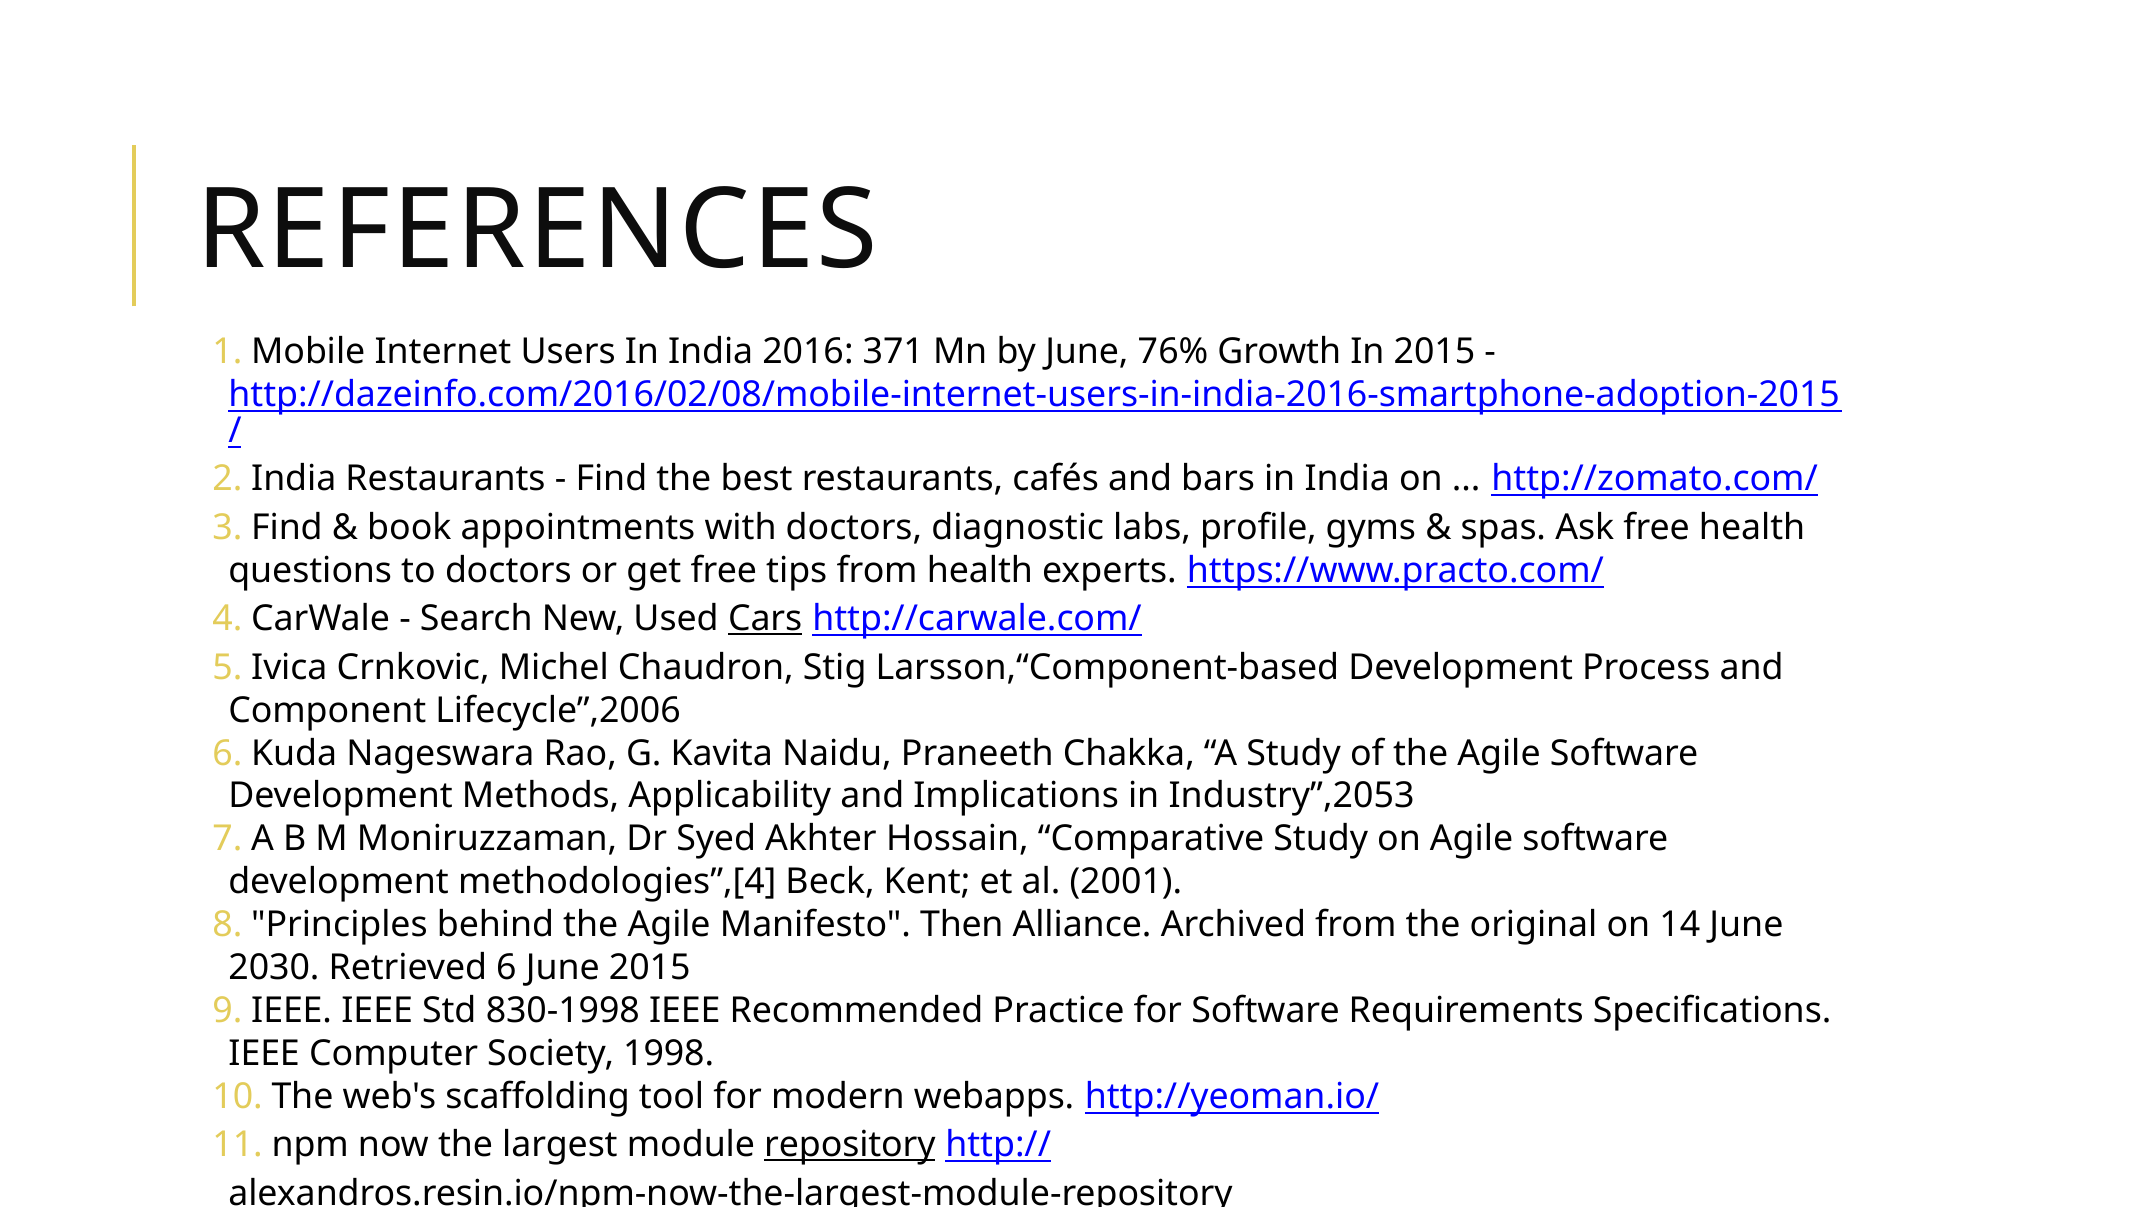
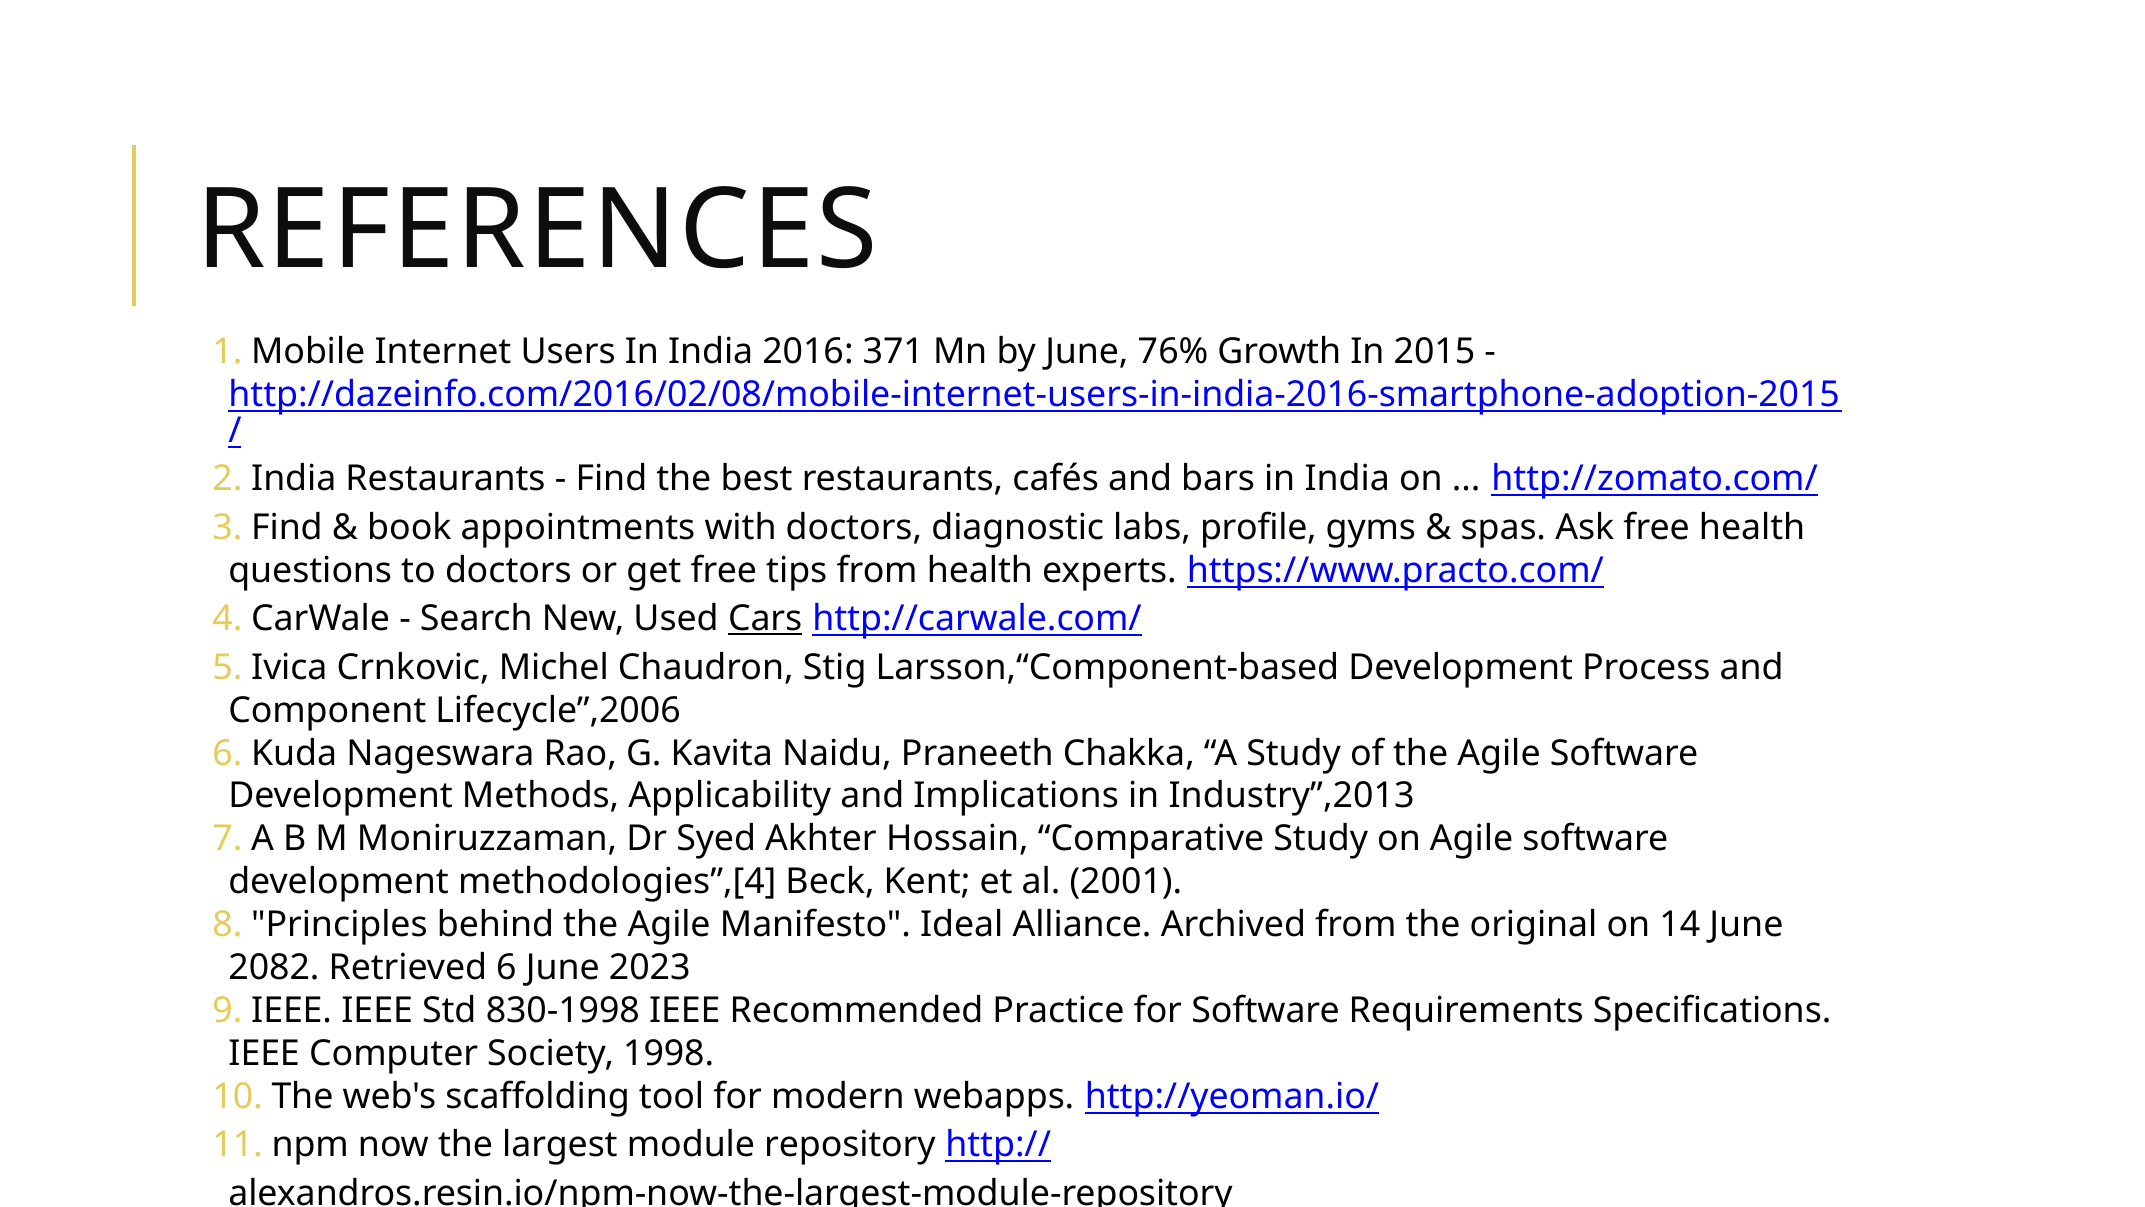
Industry”,2053: Industry”,2053 -> Industry”,2013 (1292, 796)
Then: Then -> Ideal (962, 924)
2030: 2030 -> 2082 (274, 967)
June 2015: 2015 -> 2023 (650, 967)
repository underline: present -> none (850, 1144)
